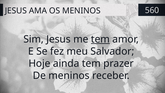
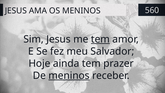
meninos underline: none -> present (69, 75)
